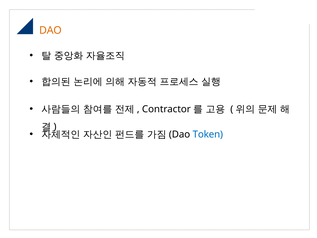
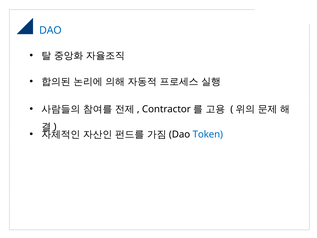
DAO colour: orange -> blue (50, 30)
